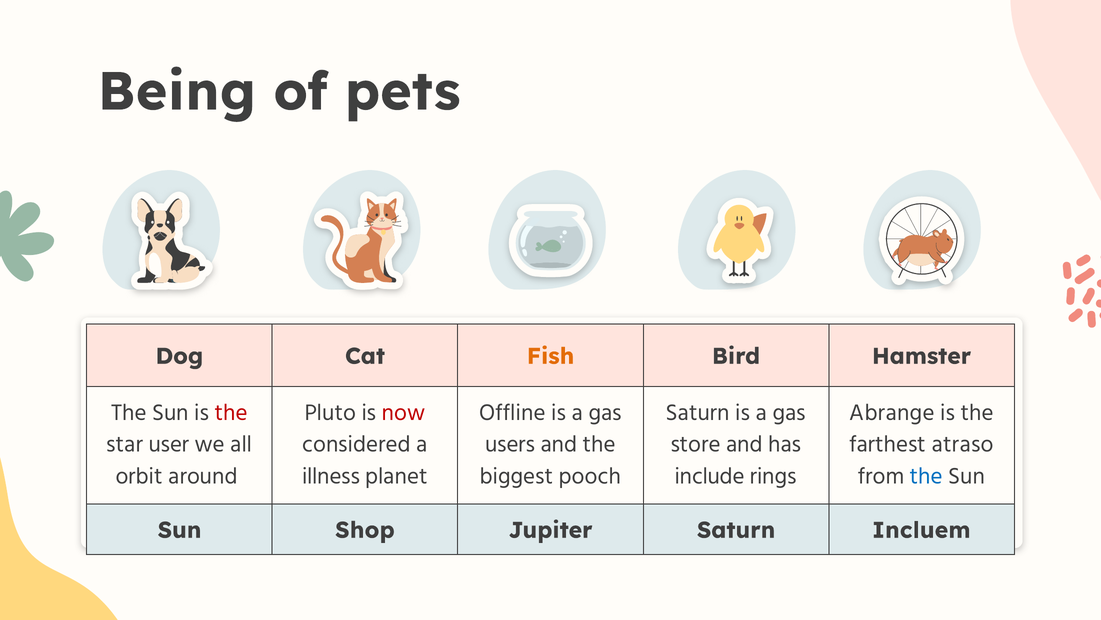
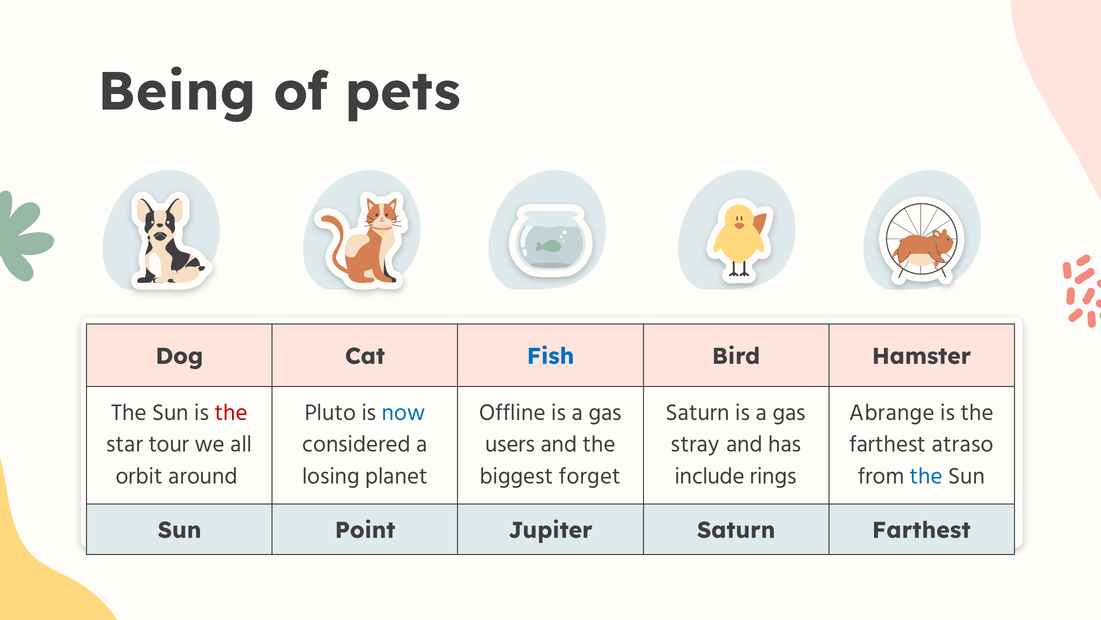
Fish colour: orange -> blue (551, 356)
now colour: red -> blue (404, 412)
user: user -> tour (169, 444)
store: store -> stray (695, 444)
illness: illness -> losing (331, 476)
pooch: pooch -> forget (590, 476)
Shop: Shop -> Point (365, 530)
Saturn Incluem: Incluem -> Farthest (921, 530)
